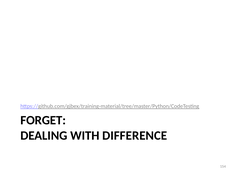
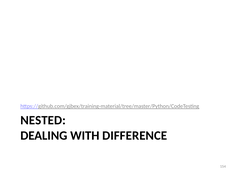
FORGET: FORGET -> NESTED (43, 120)
